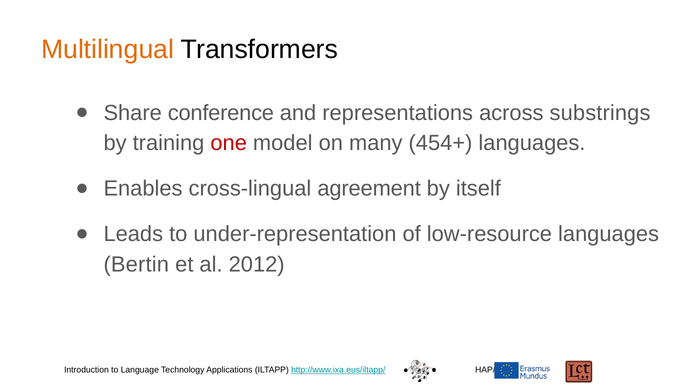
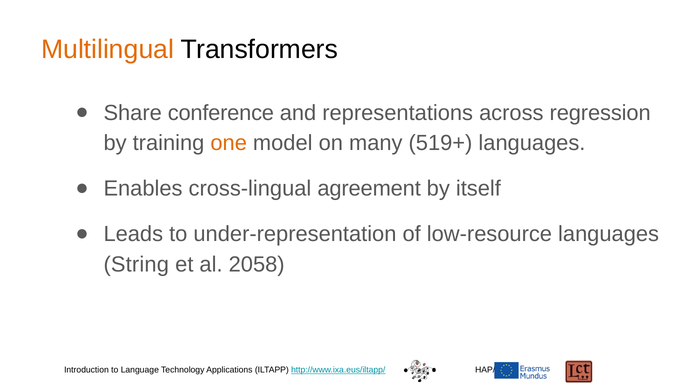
substrings: substrings -> regression (600, 113)
one colour: red -> orange (229, 143)
454+: 454+ -> 519+ (440, 143)
Bertin: Bertin -> String (136, 264)
2012: 2012 -> 2058 (257, 264)
